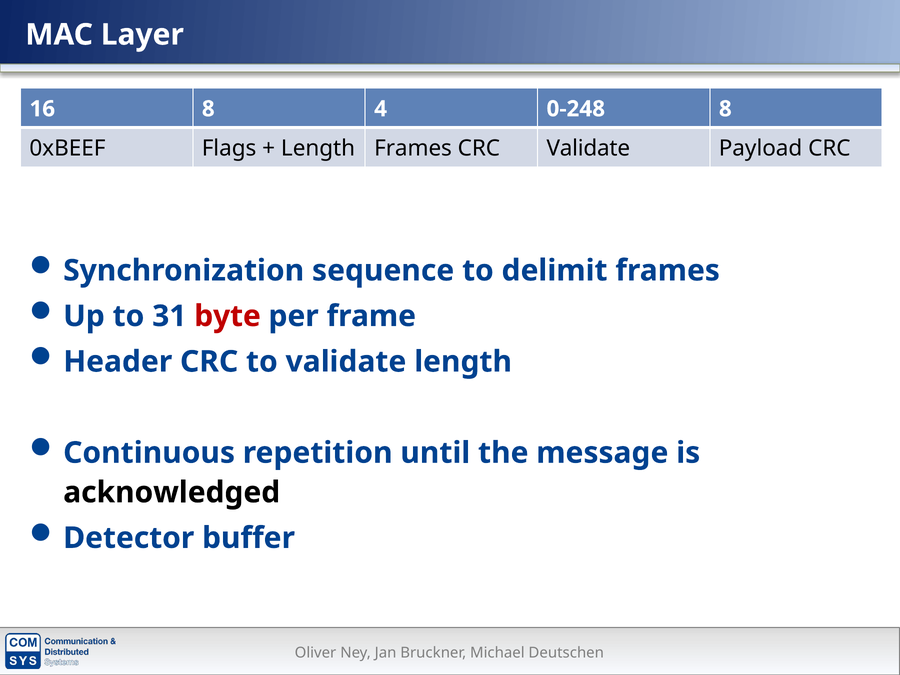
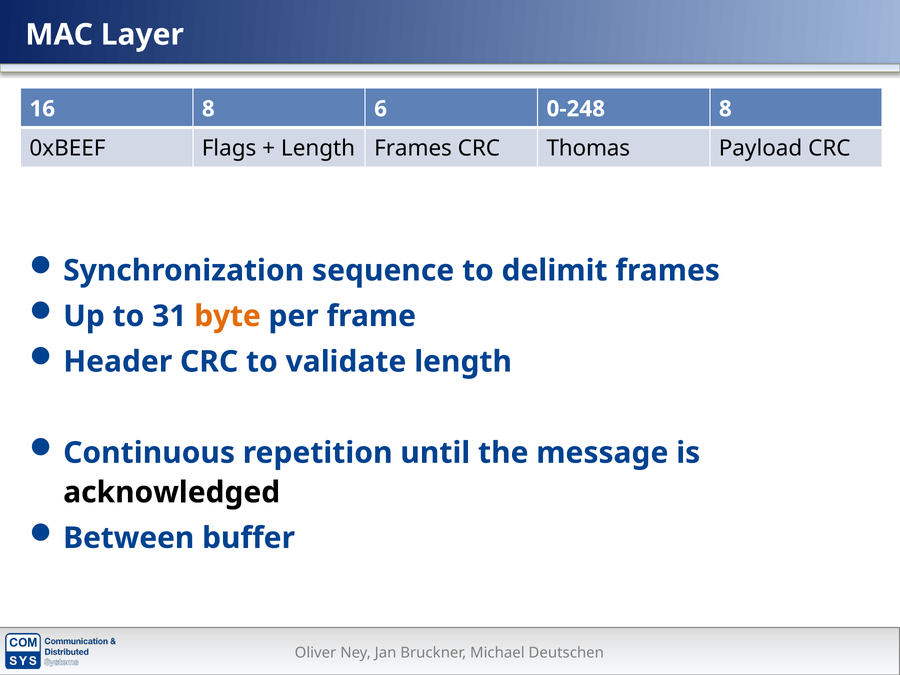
4: 4 -> 6 (381, 109)
CRC Validate: Validate -> Thomas (588, 149)
byte colour: red -> orange (228, 316)
Detector: Detector -> Between (129, 538)
